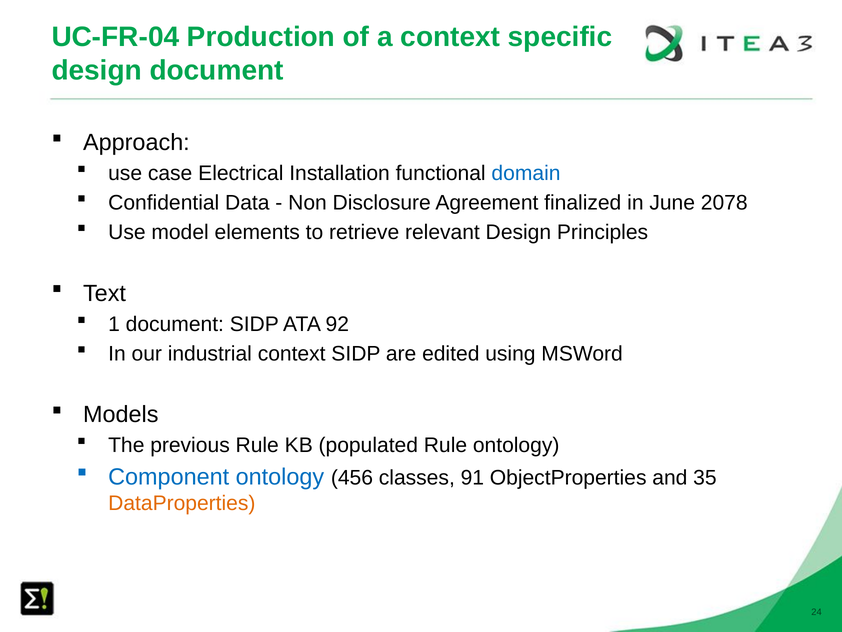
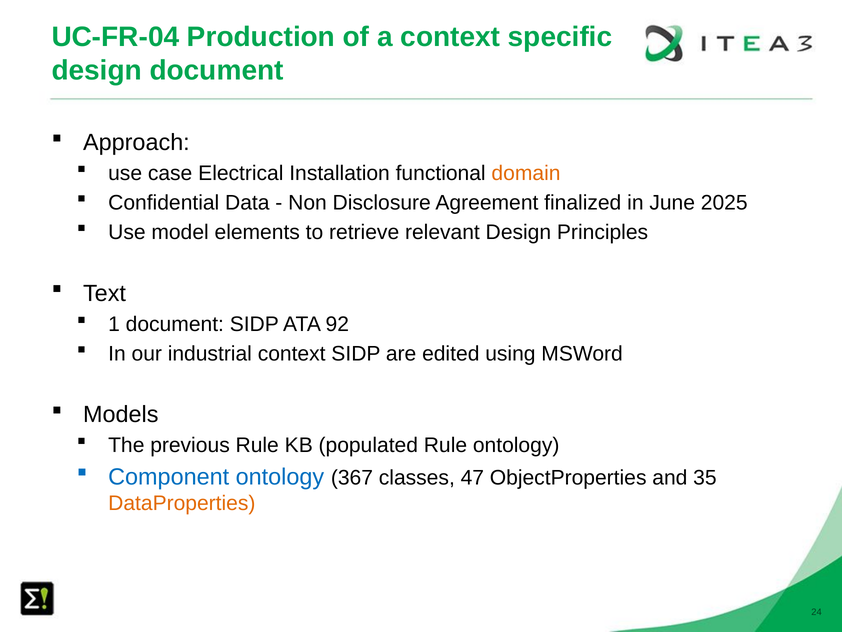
domain colour: blue -> orange (526, 173)
2078: 2078 -> 2025 (724, 203)
456: 456 -> 367 (352, 477)
91: 91 -> 47 (472, 477)
